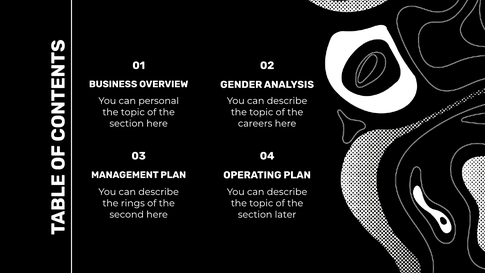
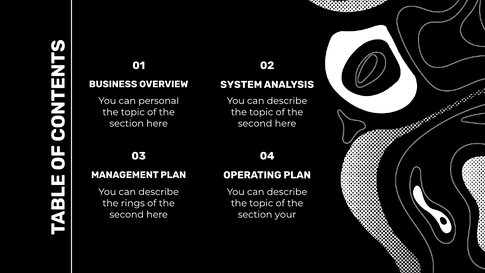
GENDER: GENDER -> SYSTEM (241, 85)
careers: careers -> second (255, 123)
later: later -> your (285, 214)
